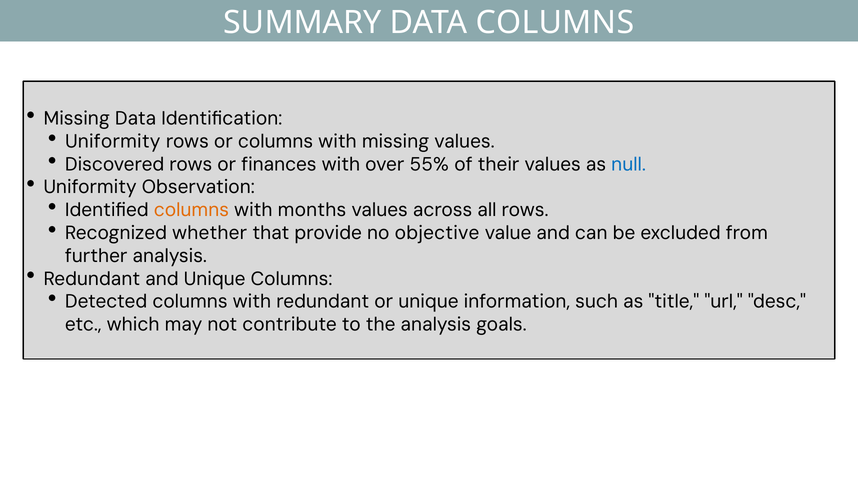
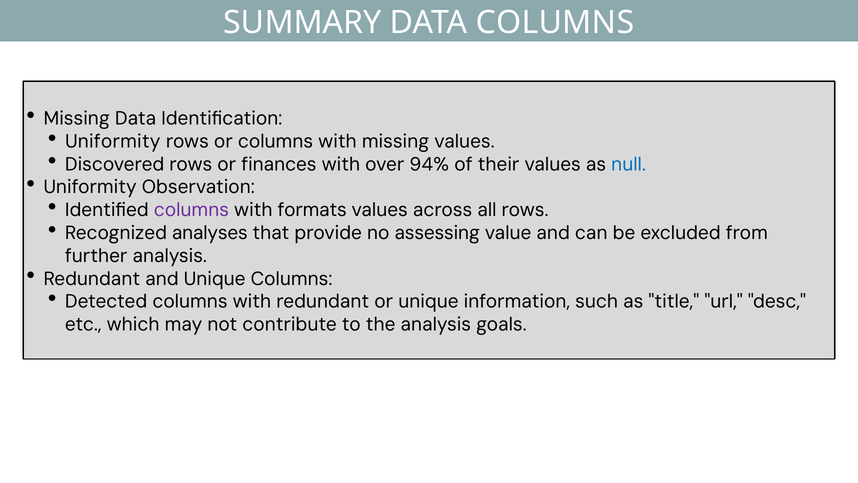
55%: 55% -> 94% (429, 164)
columns colour: orange -> purple (191, 210)
months: months -> formats (312, 210)
whether: whether -> analyses (210, 233)
objective: objective -> assessing (437, 233)
